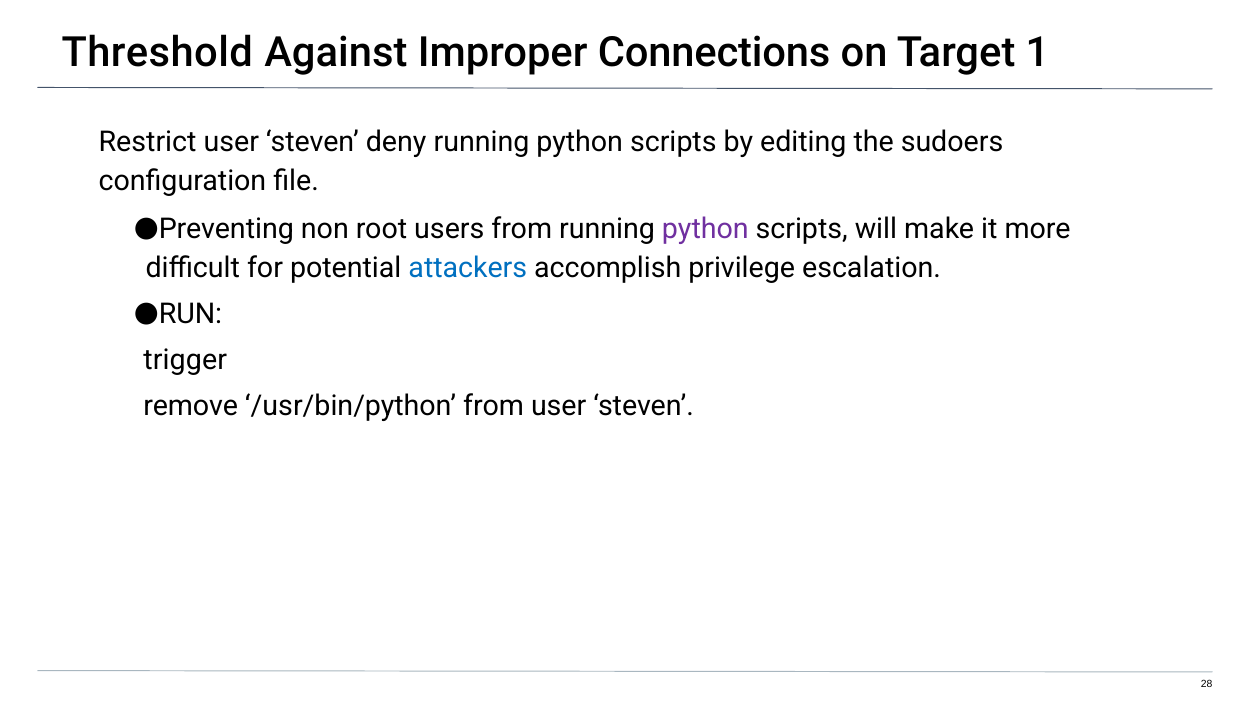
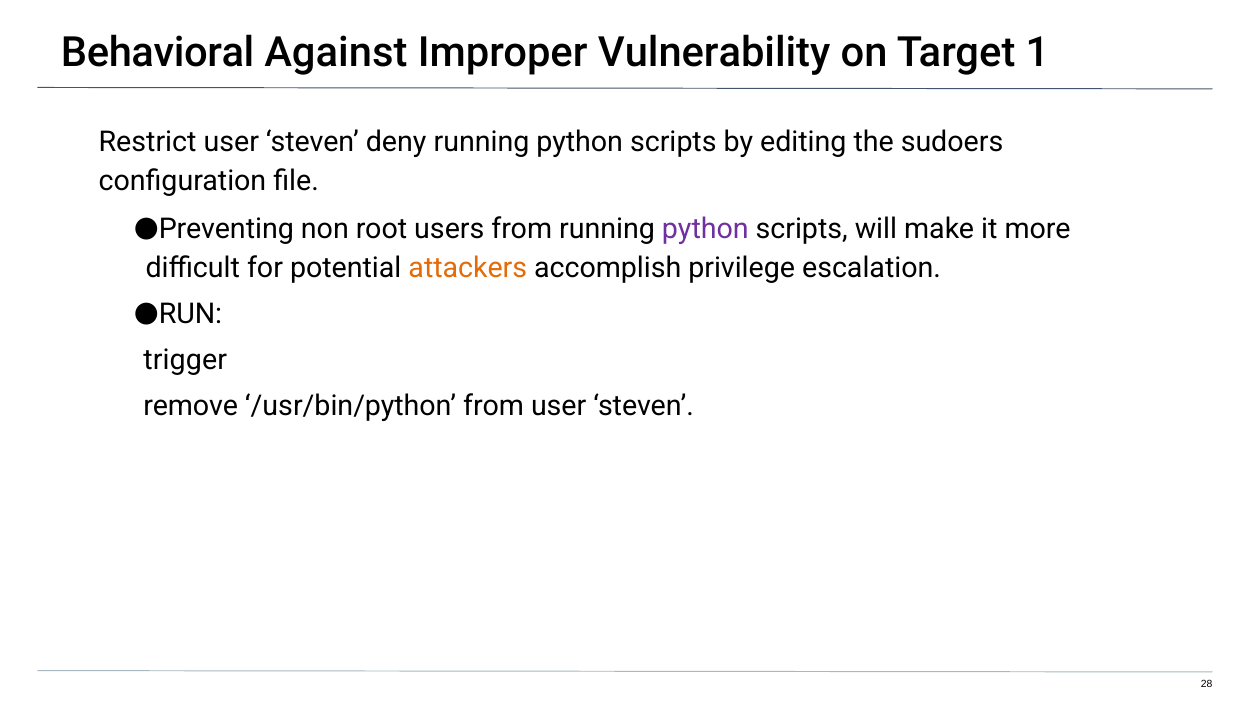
Threshold: Threshold -> Behavioral (158, 53)
Connections: Connections -> Vulnerability (714, 53)
attackers colour: blue -> orange (468, 268)
